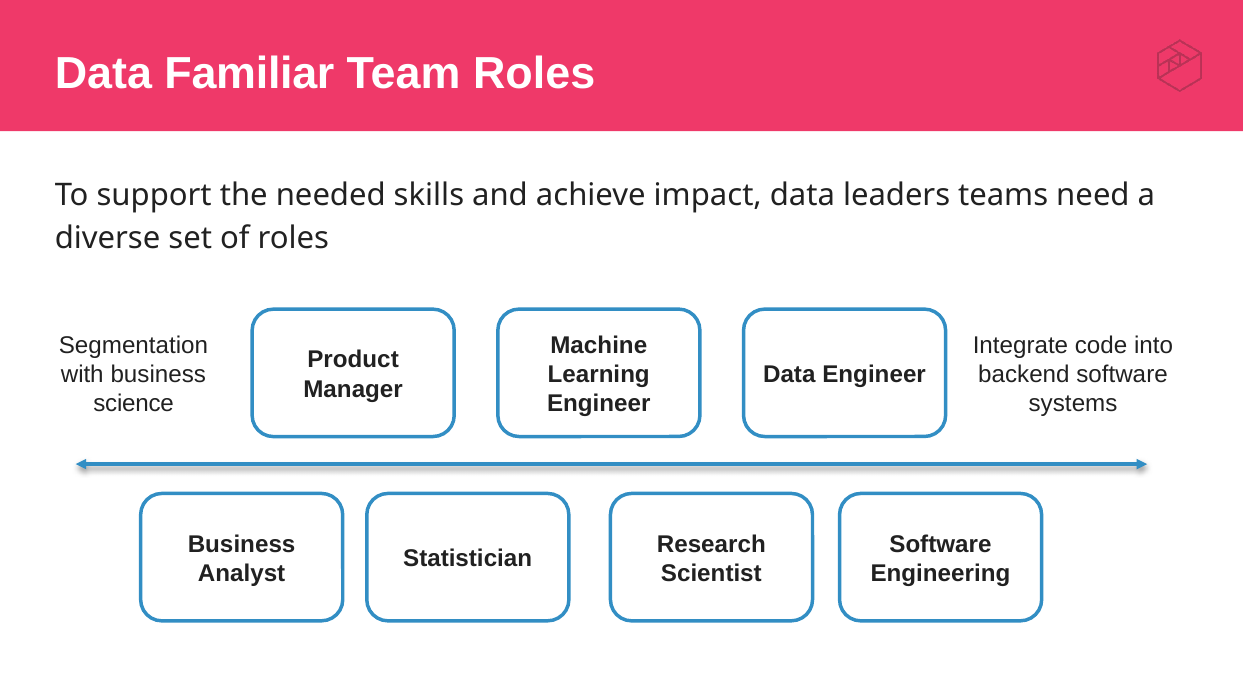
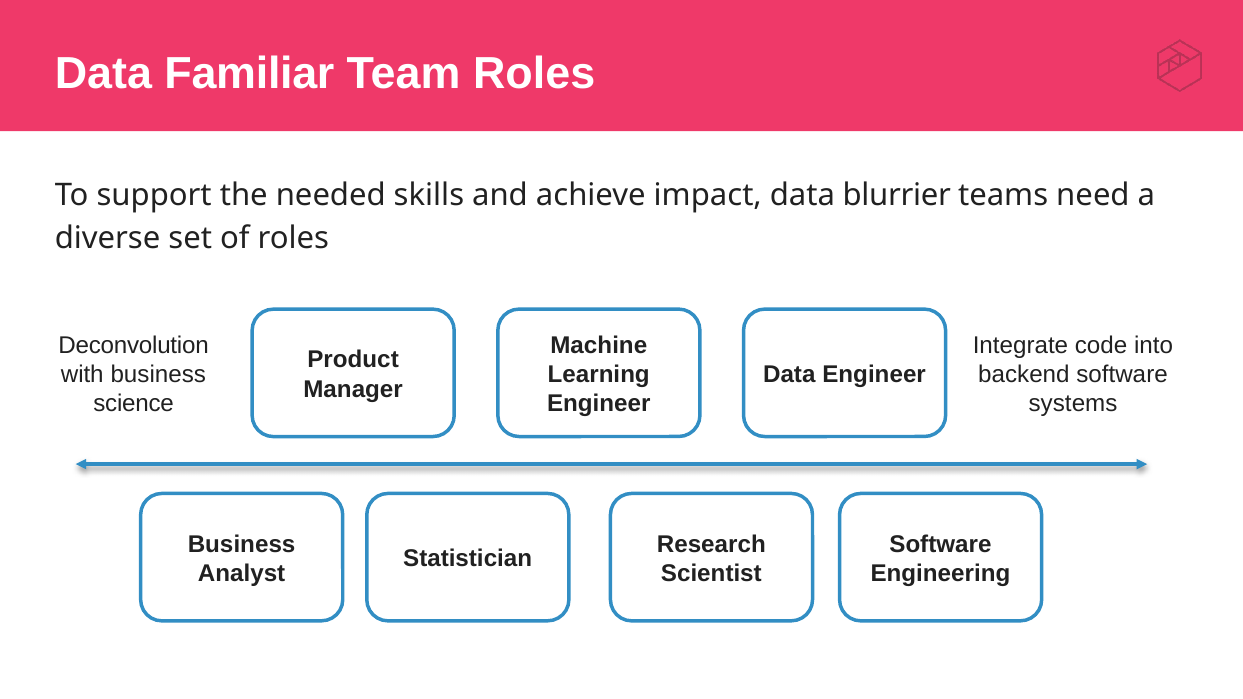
leaders: leaders -> blurrier (897, 195)
Segmentation: Segmentation -> Deconvolution (134, 345)
